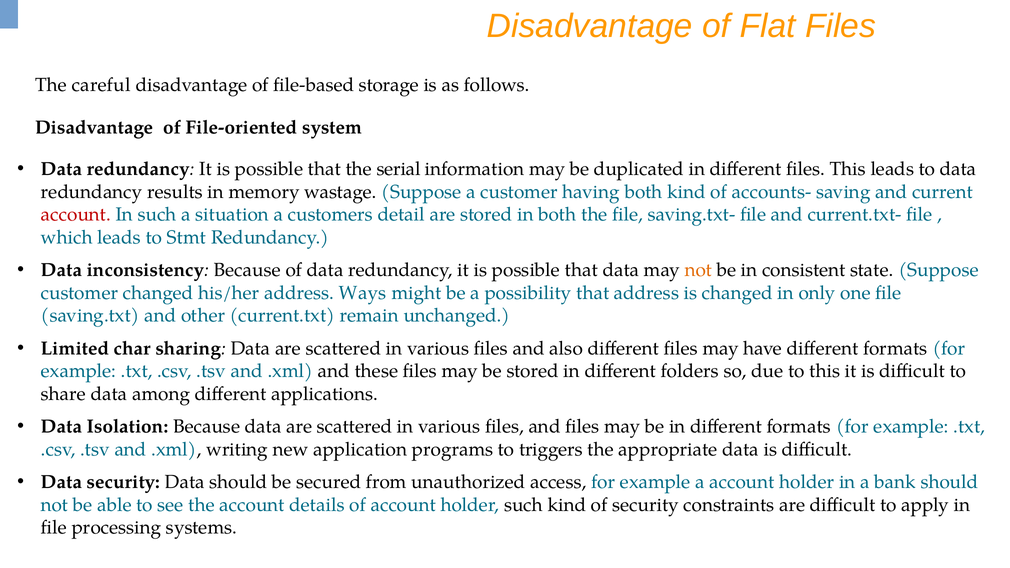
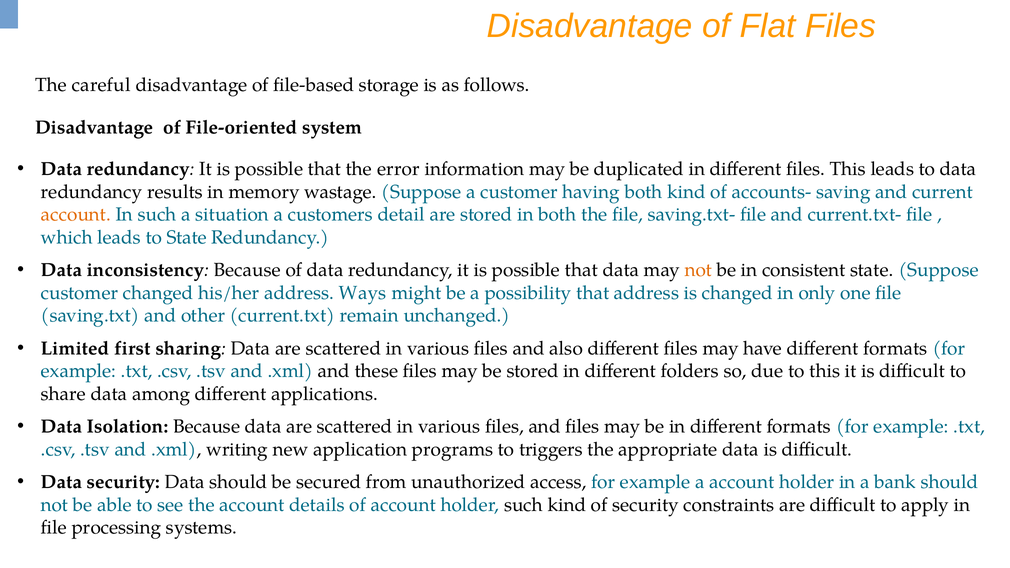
serial: serial -> error (398, 169)
account colour: red -> orange (76, 215)
to Stmt: Stmt -> State (187, 237)
char: char -> first (132, 348)
